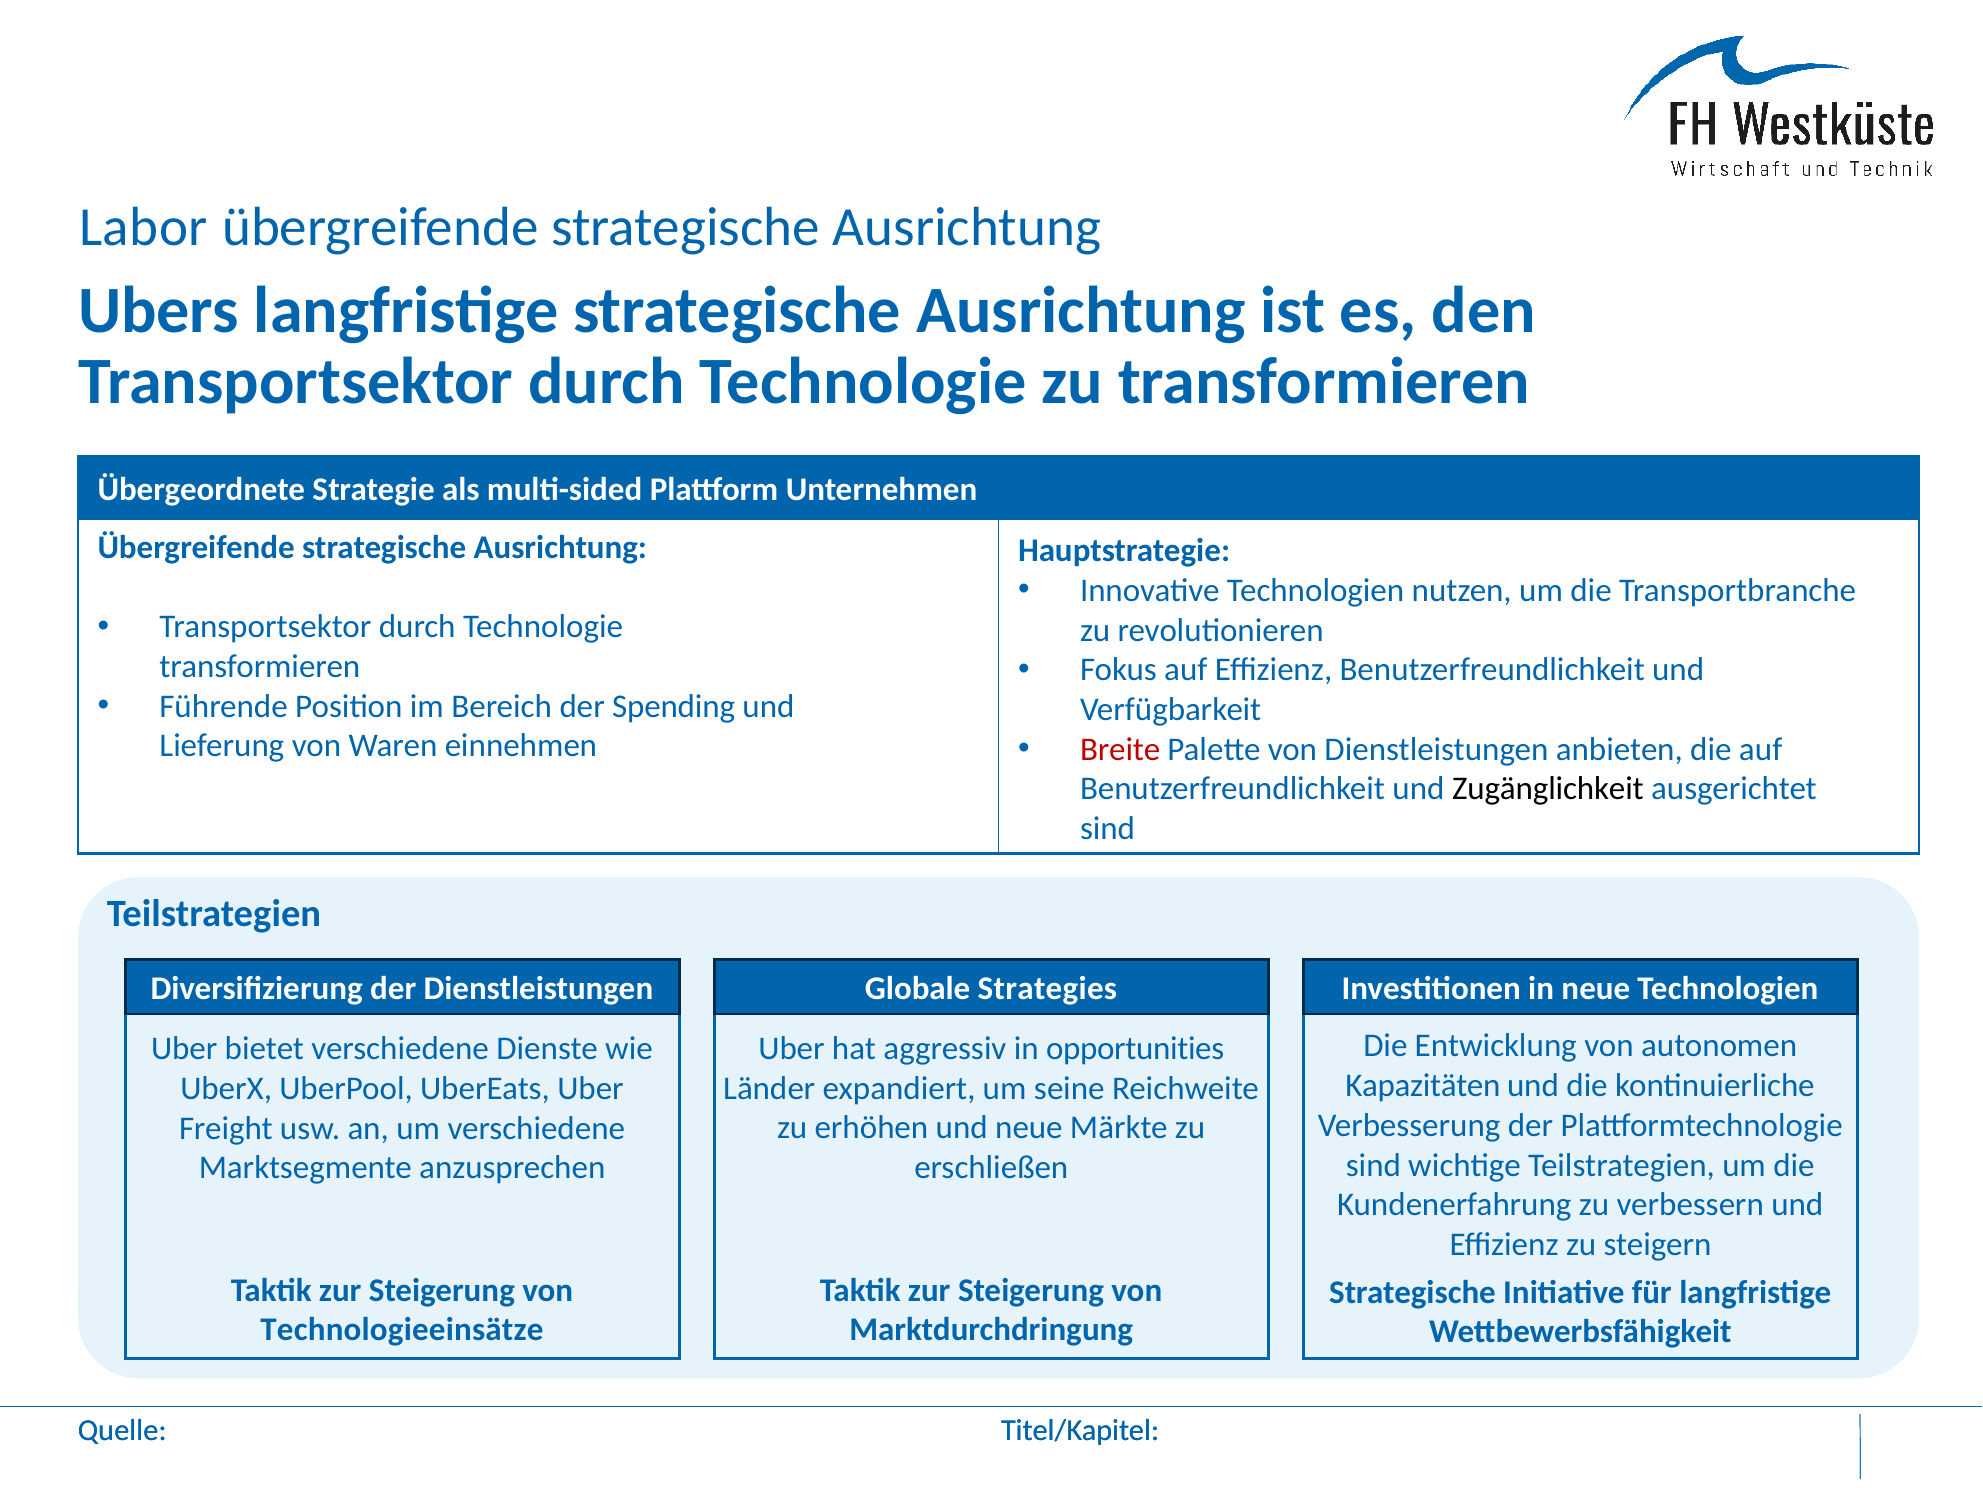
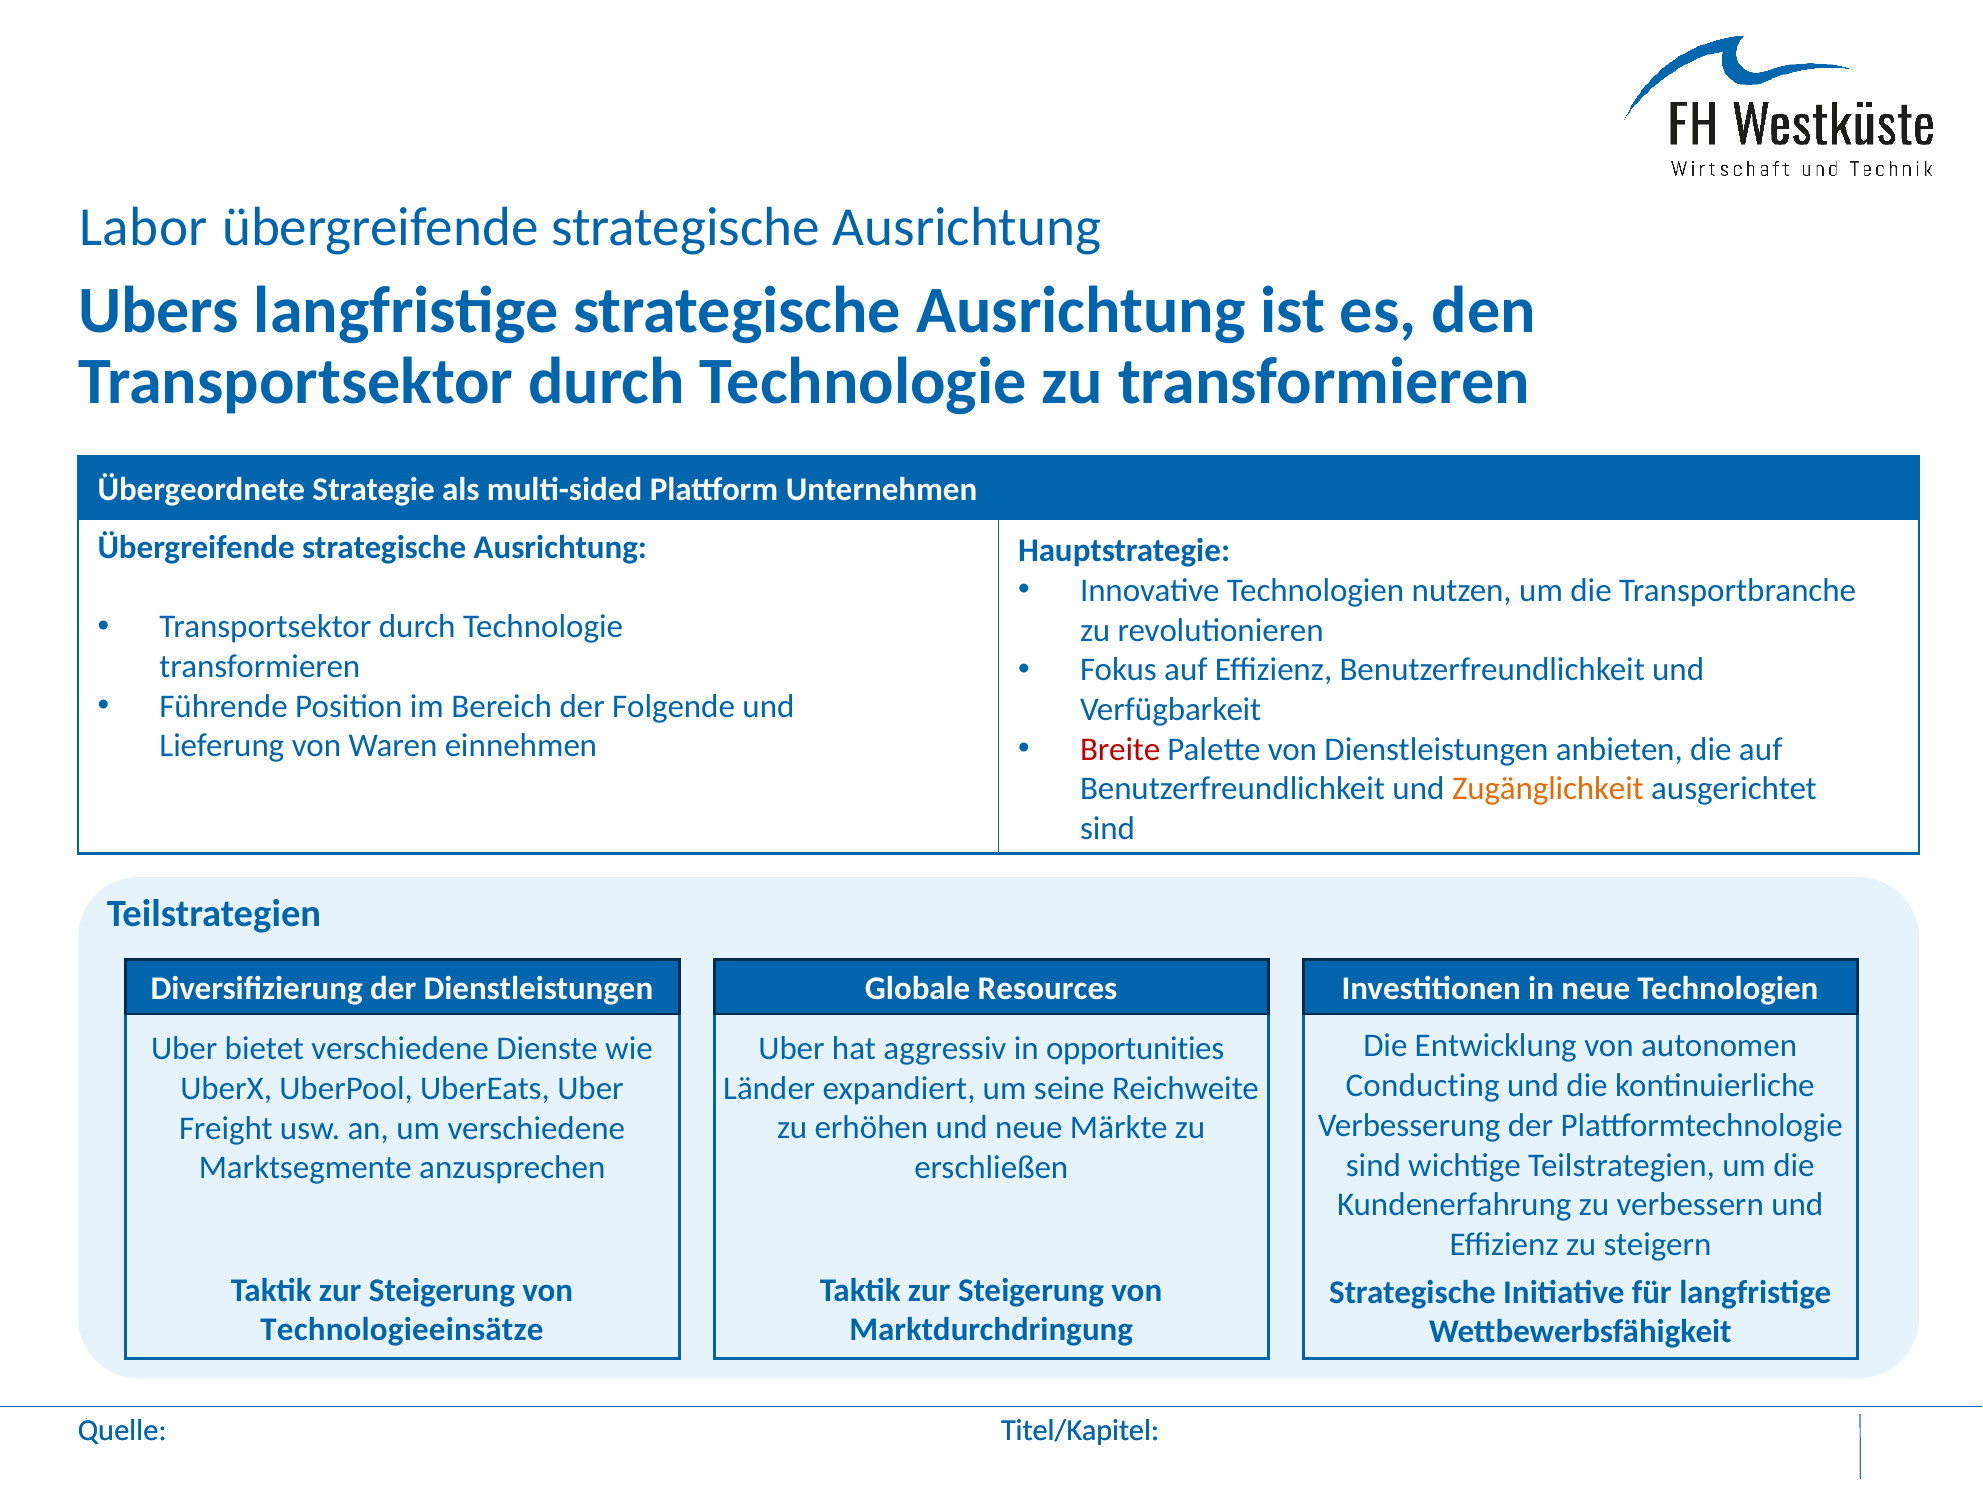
Spending: Spending -> Folgende (673, 706)
Zugänglichkeit colour: black -> orange (1548, 789)
Strategies: Strategies -> Resources (1048, 989)
Kapazitäten: Kapazitäten -> Conducting (1423, 1085)
